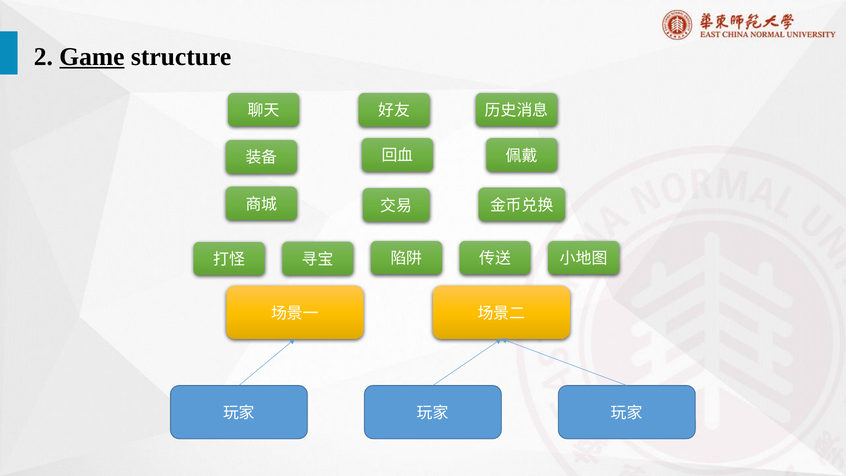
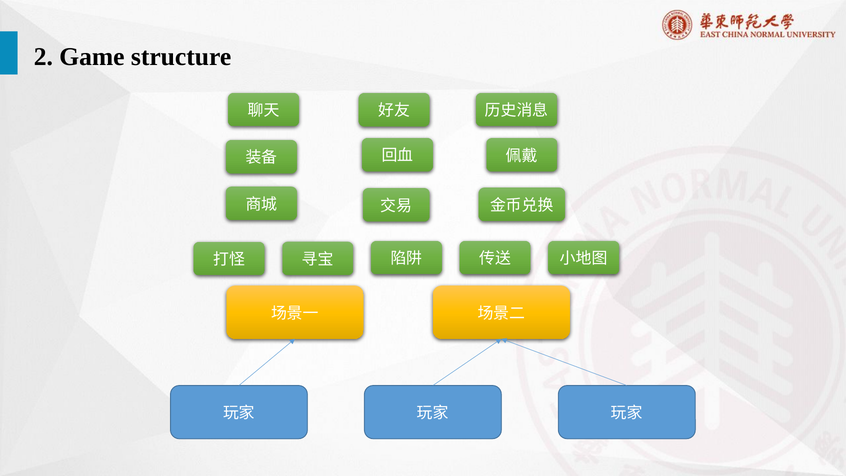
Game underline: present -> none (92, 57)
